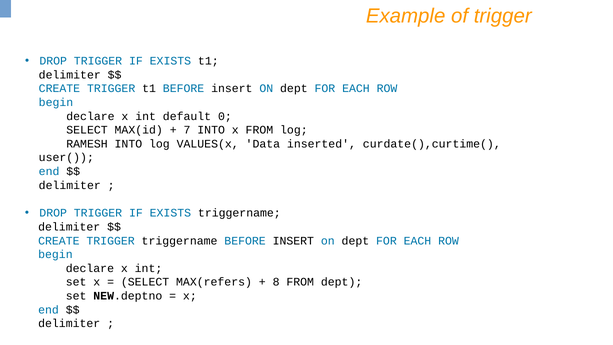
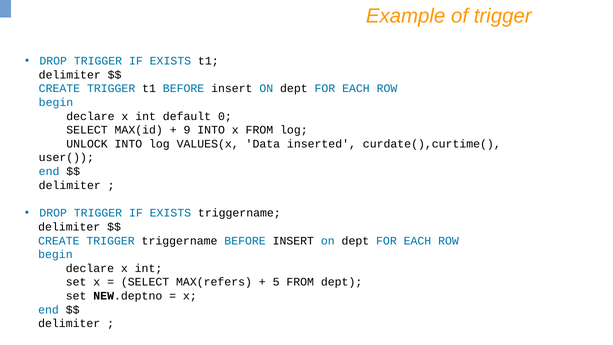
7: 7 -> 9 (187, 130)
RAMESH: RAMESH -> UNLOCK (87, 144)
8: 8 -> 5 (276, 282)
